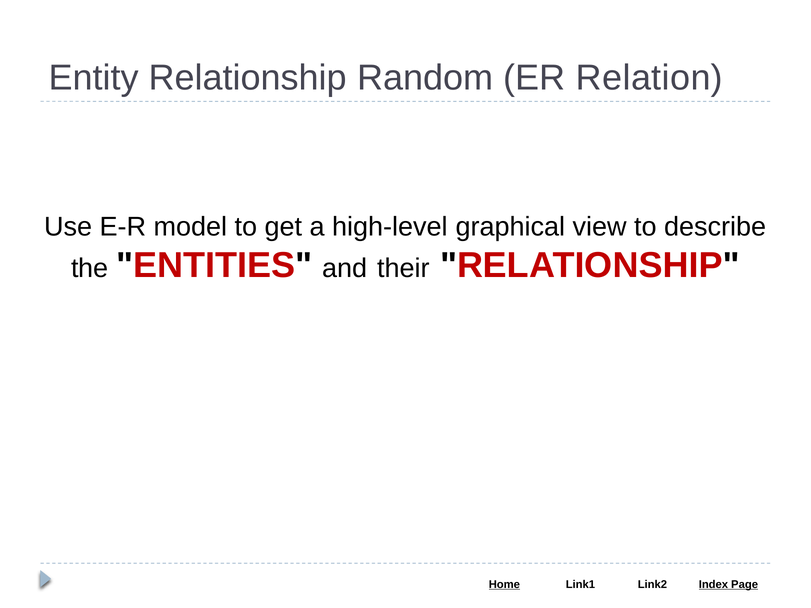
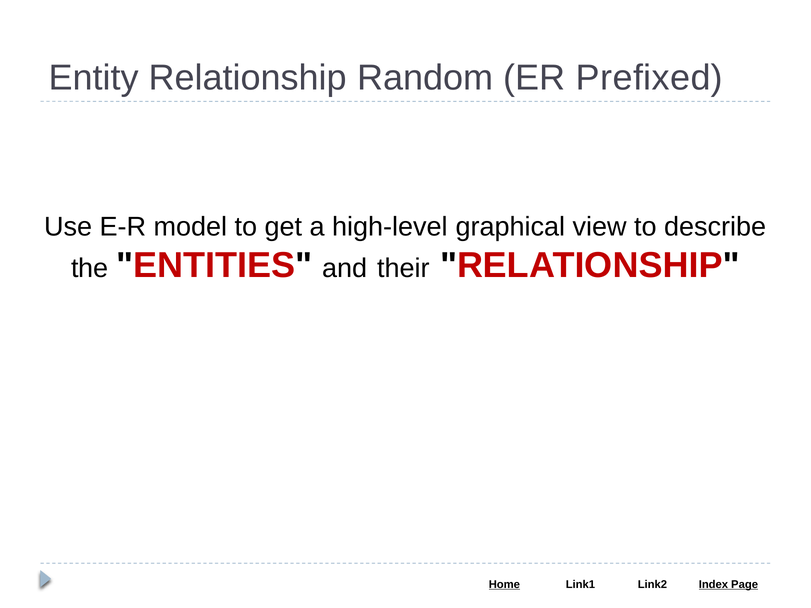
Relation: Relation -> Prefixed (649, 78)
